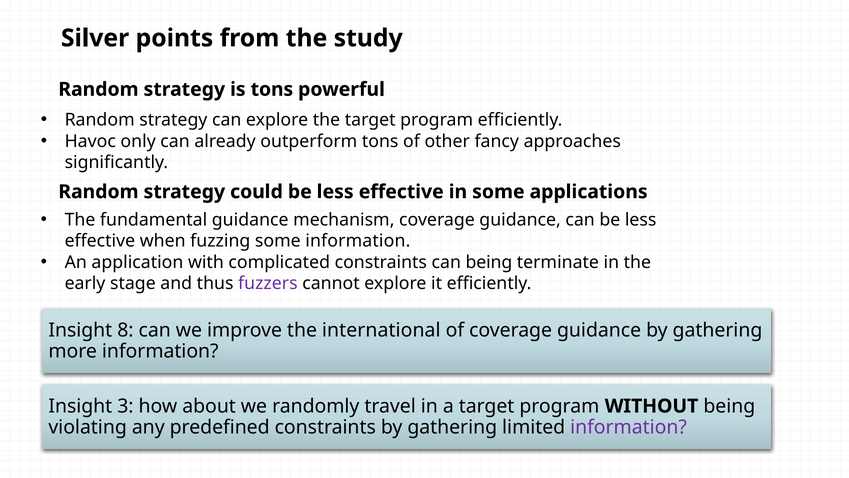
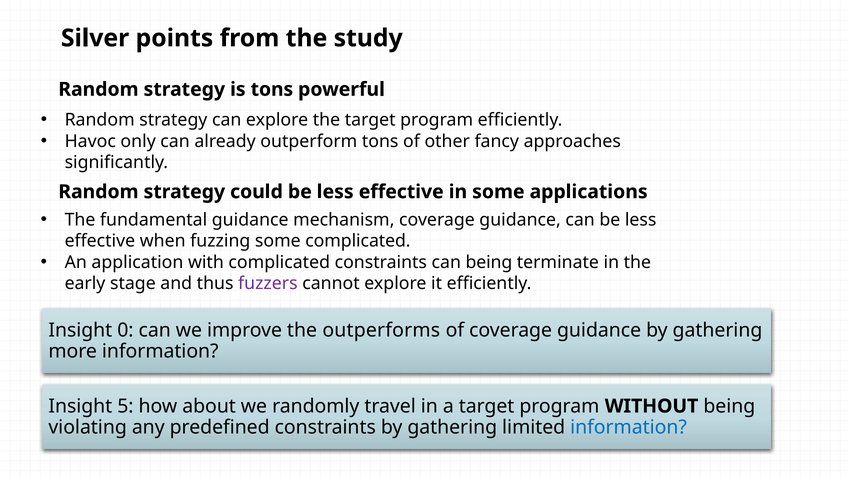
some information: information -> complicated (358, 241)
8: 8 -> 0 (125, 330)
international: international -> outperforms (381, 330)
3: 3 -> 5 (125, 406)
information colour: purple -> blue (629, 427)
